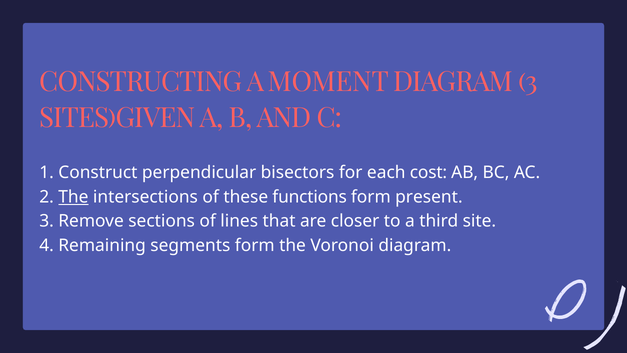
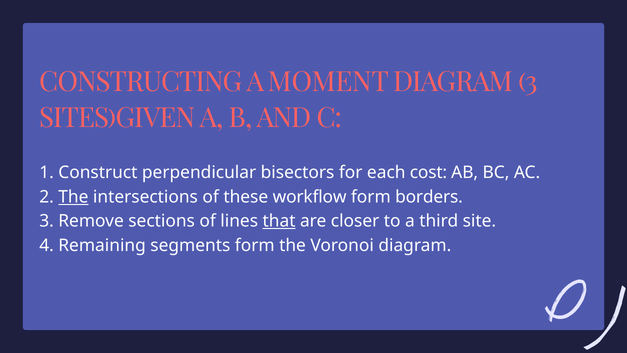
functions: functions -> workflow (310, 197)
present: present -> borders (429, 197)
that underline: none -> present (279, 221)
